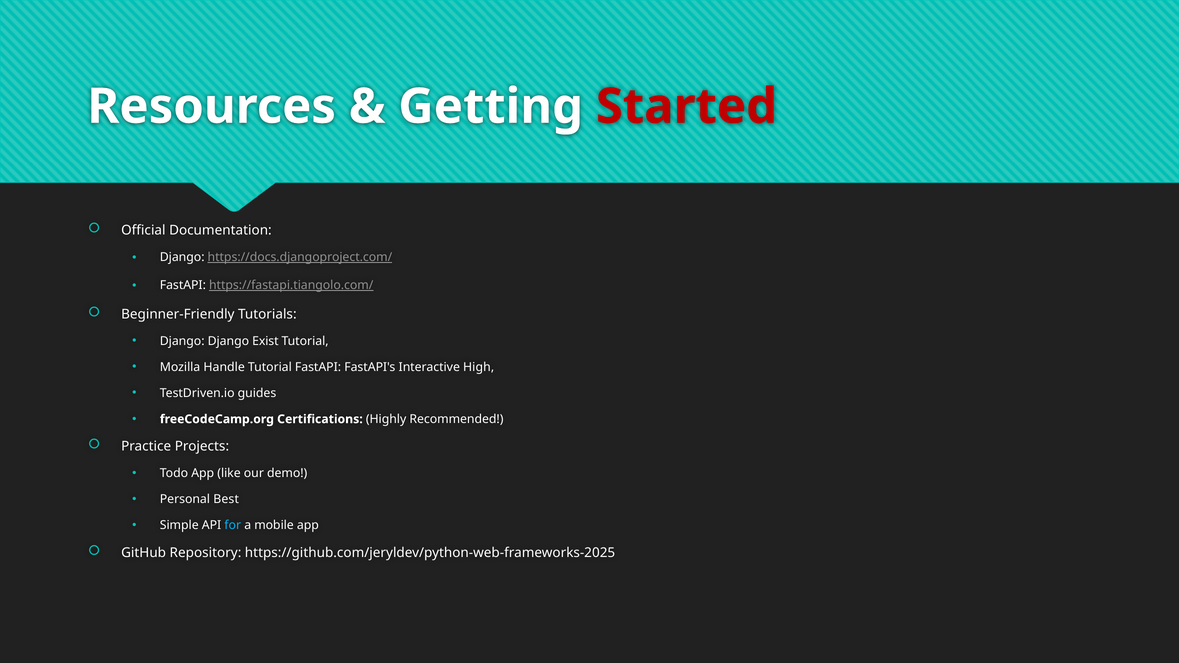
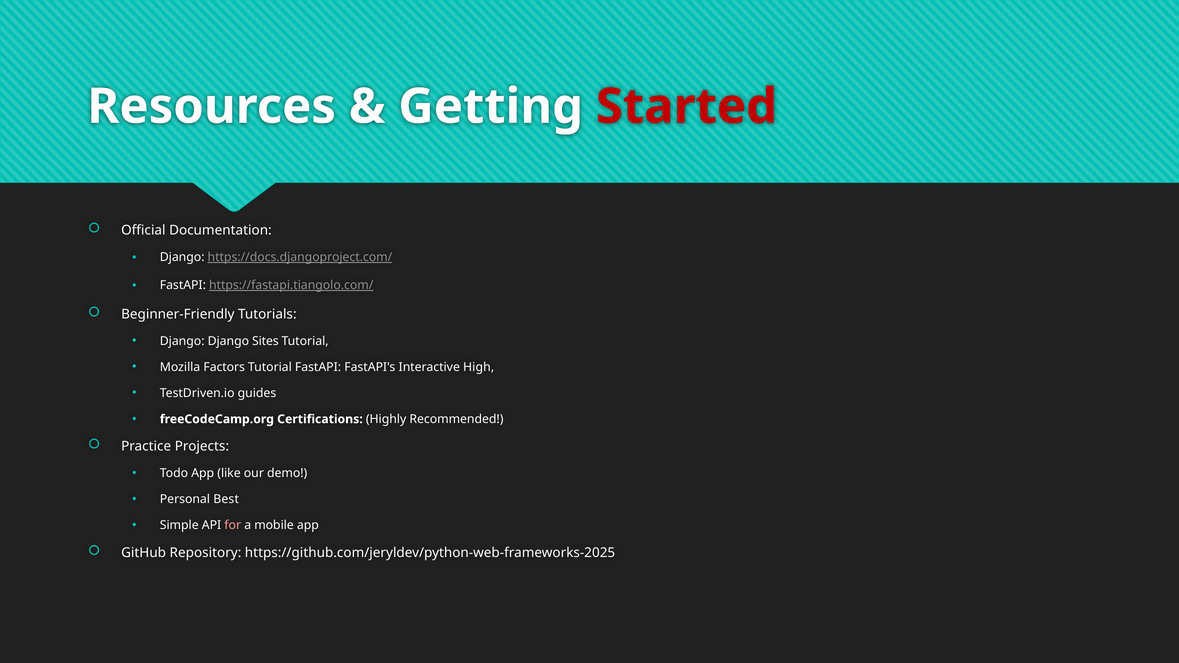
Exist: Exist -> Sites (265, 341)
Handle: Handle -> Factors (224, 367)
for colour: light blue -> pink (233, 526)
